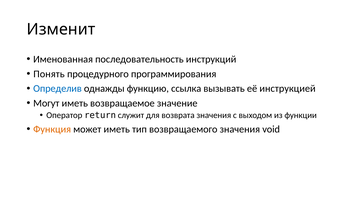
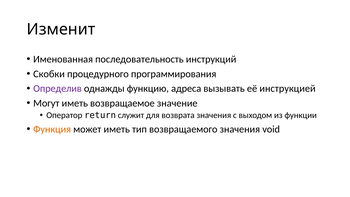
Понять: Понять -> Скобки (49, 74)
Определив colour: blue -> purple (57, 89)
ссылка: ссылка -> адреса (186, 89)
